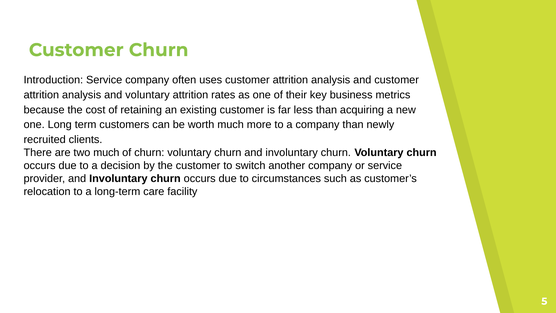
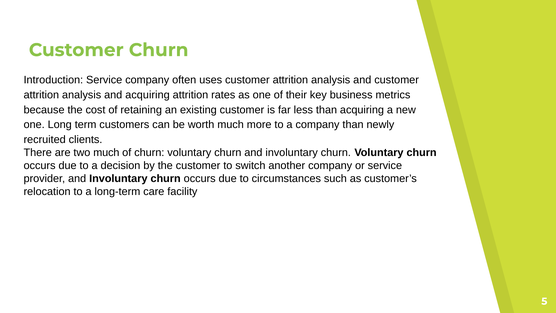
and voluntary: voluntary -> acquiring (147, 95)
